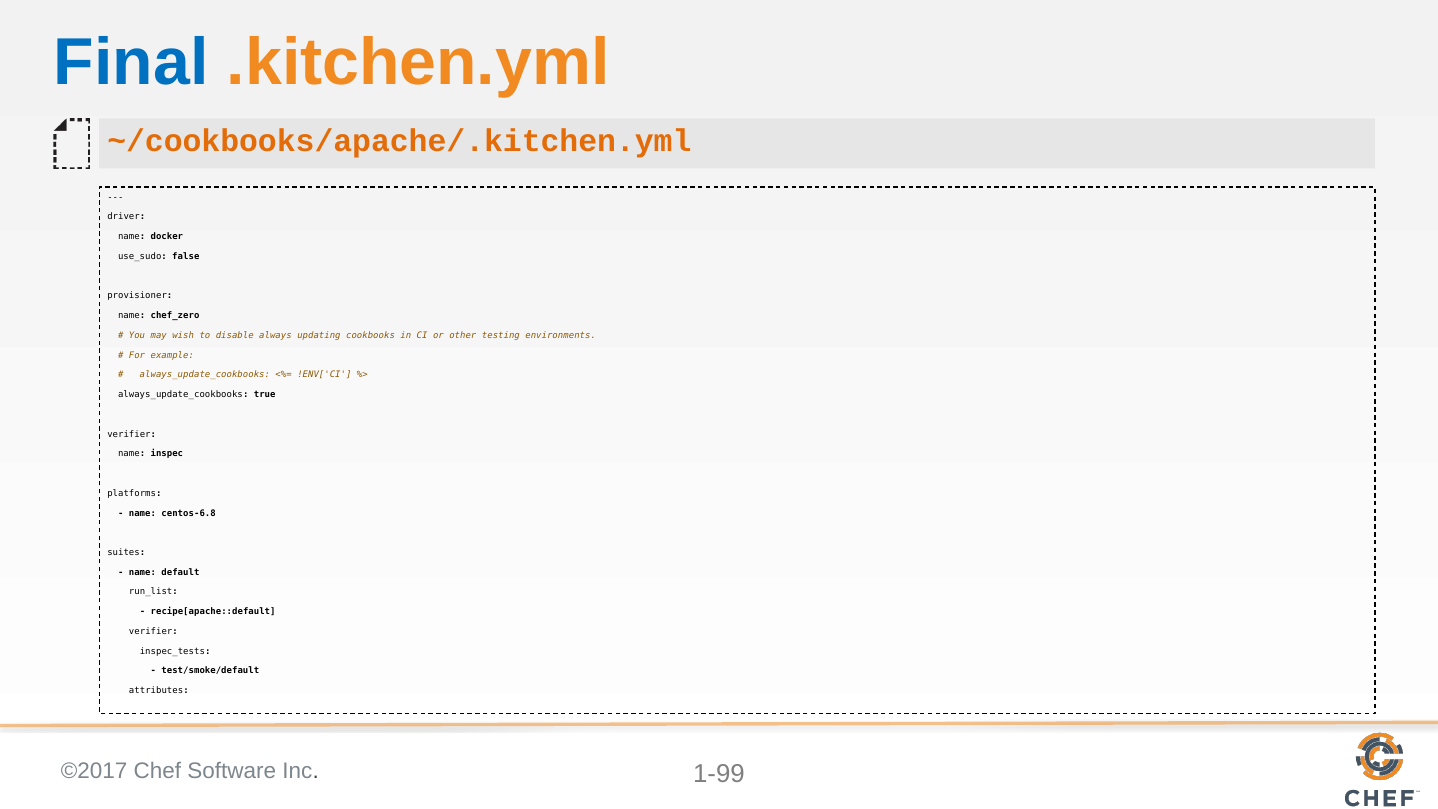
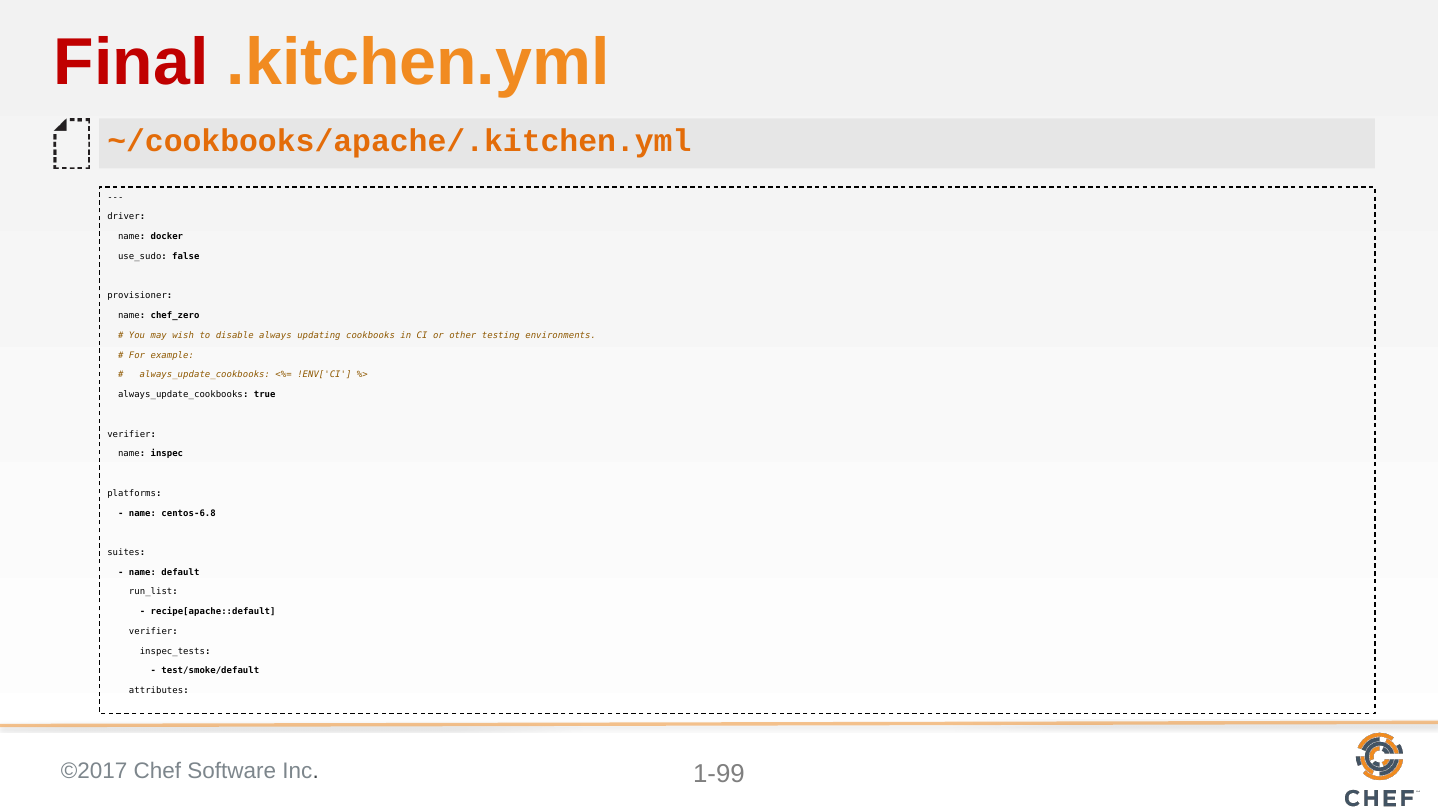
Final colour: blue -> red (131, 62)
